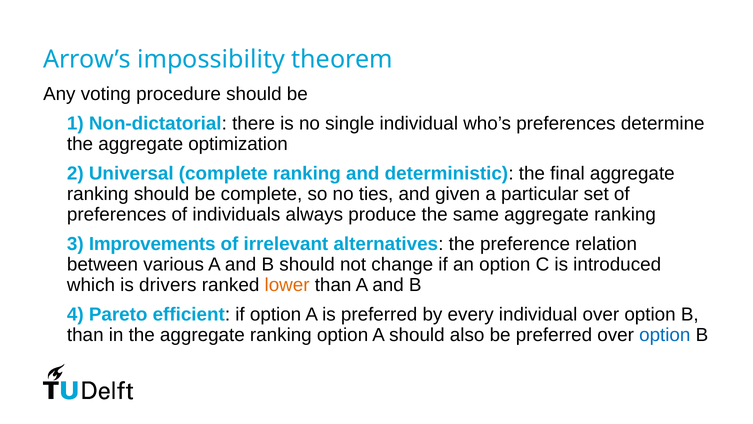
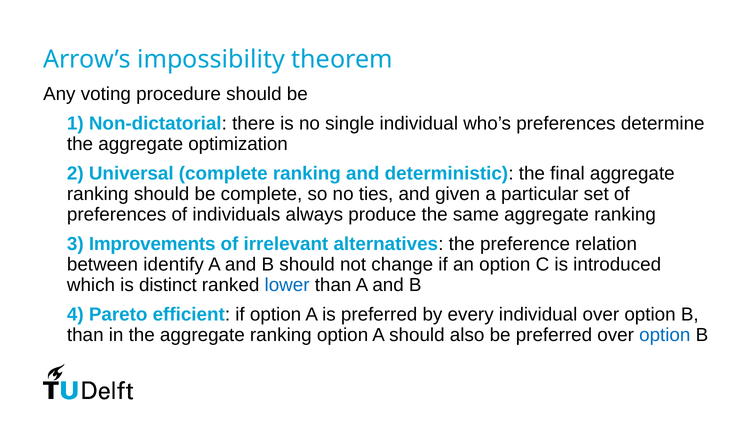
various: various -> identify (174, 264)
drivers: drivers -> distinct (168, 285)
lower colour: orange -> blue (287, 285)
